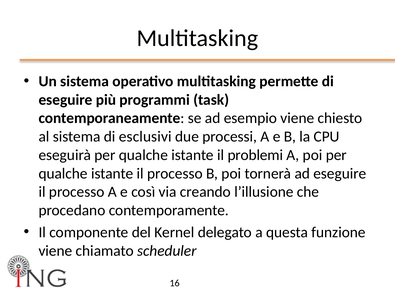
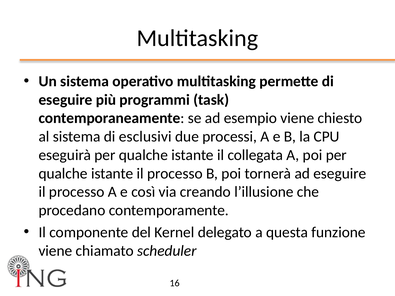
problemi: problemi -> collegata (255, 155)
